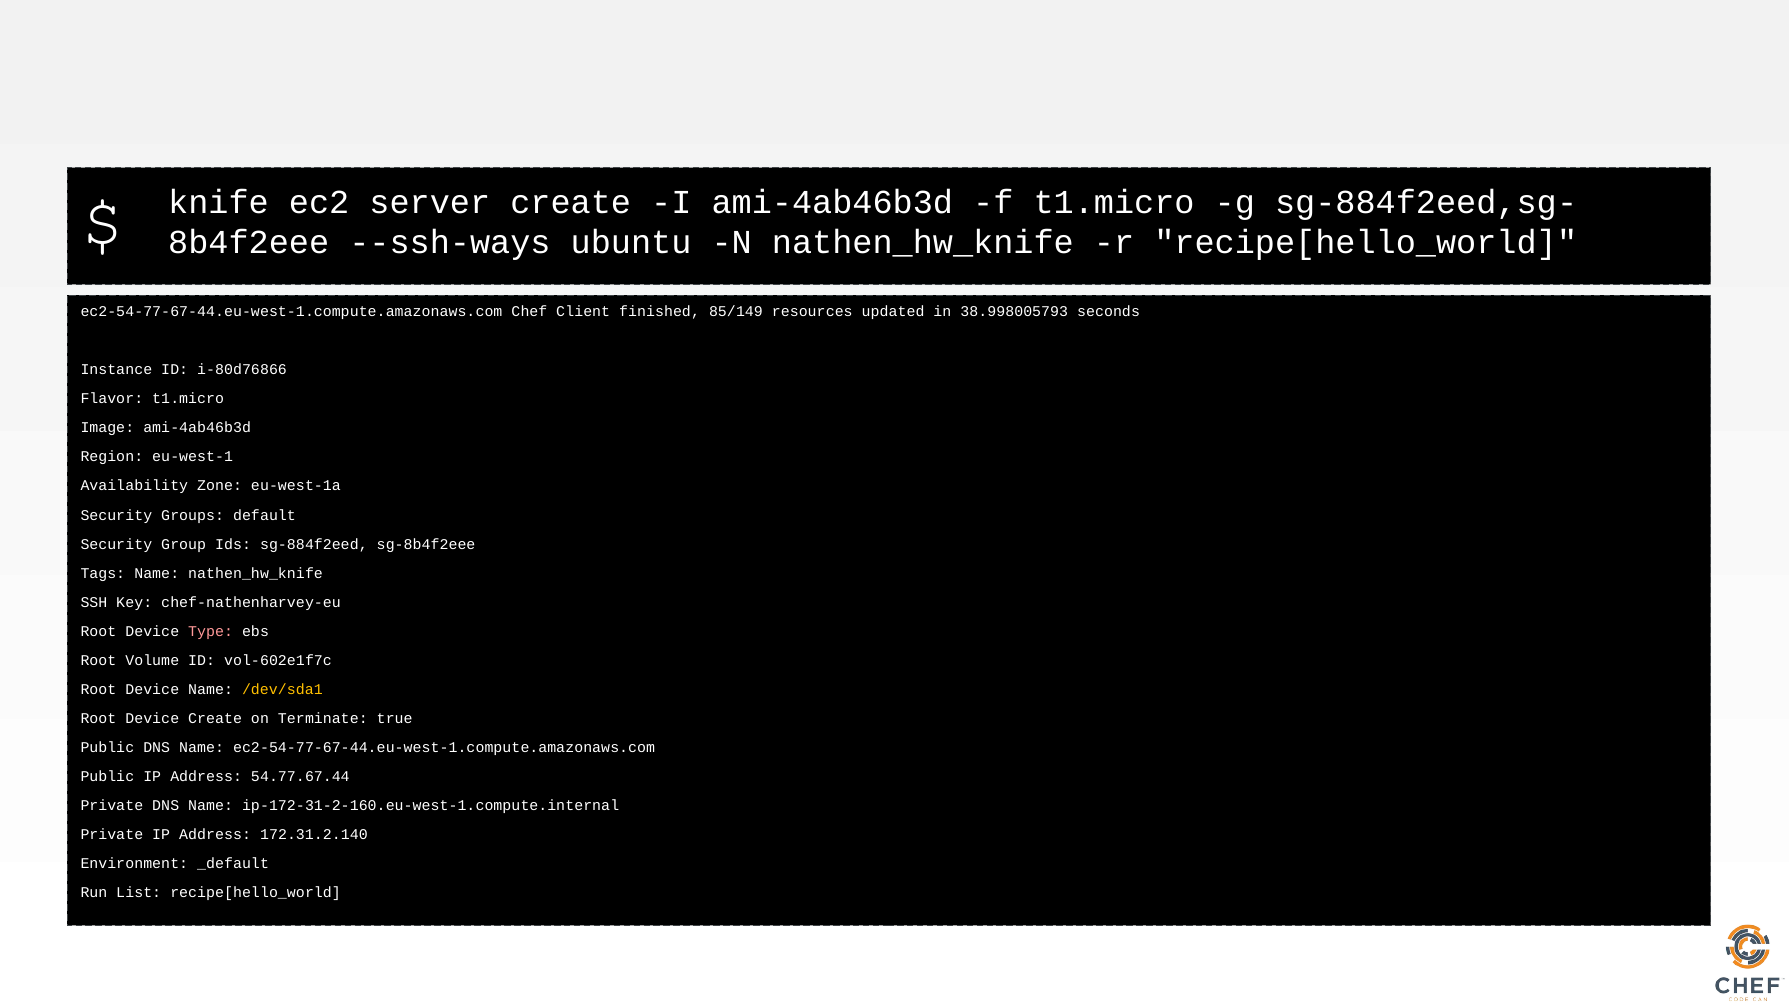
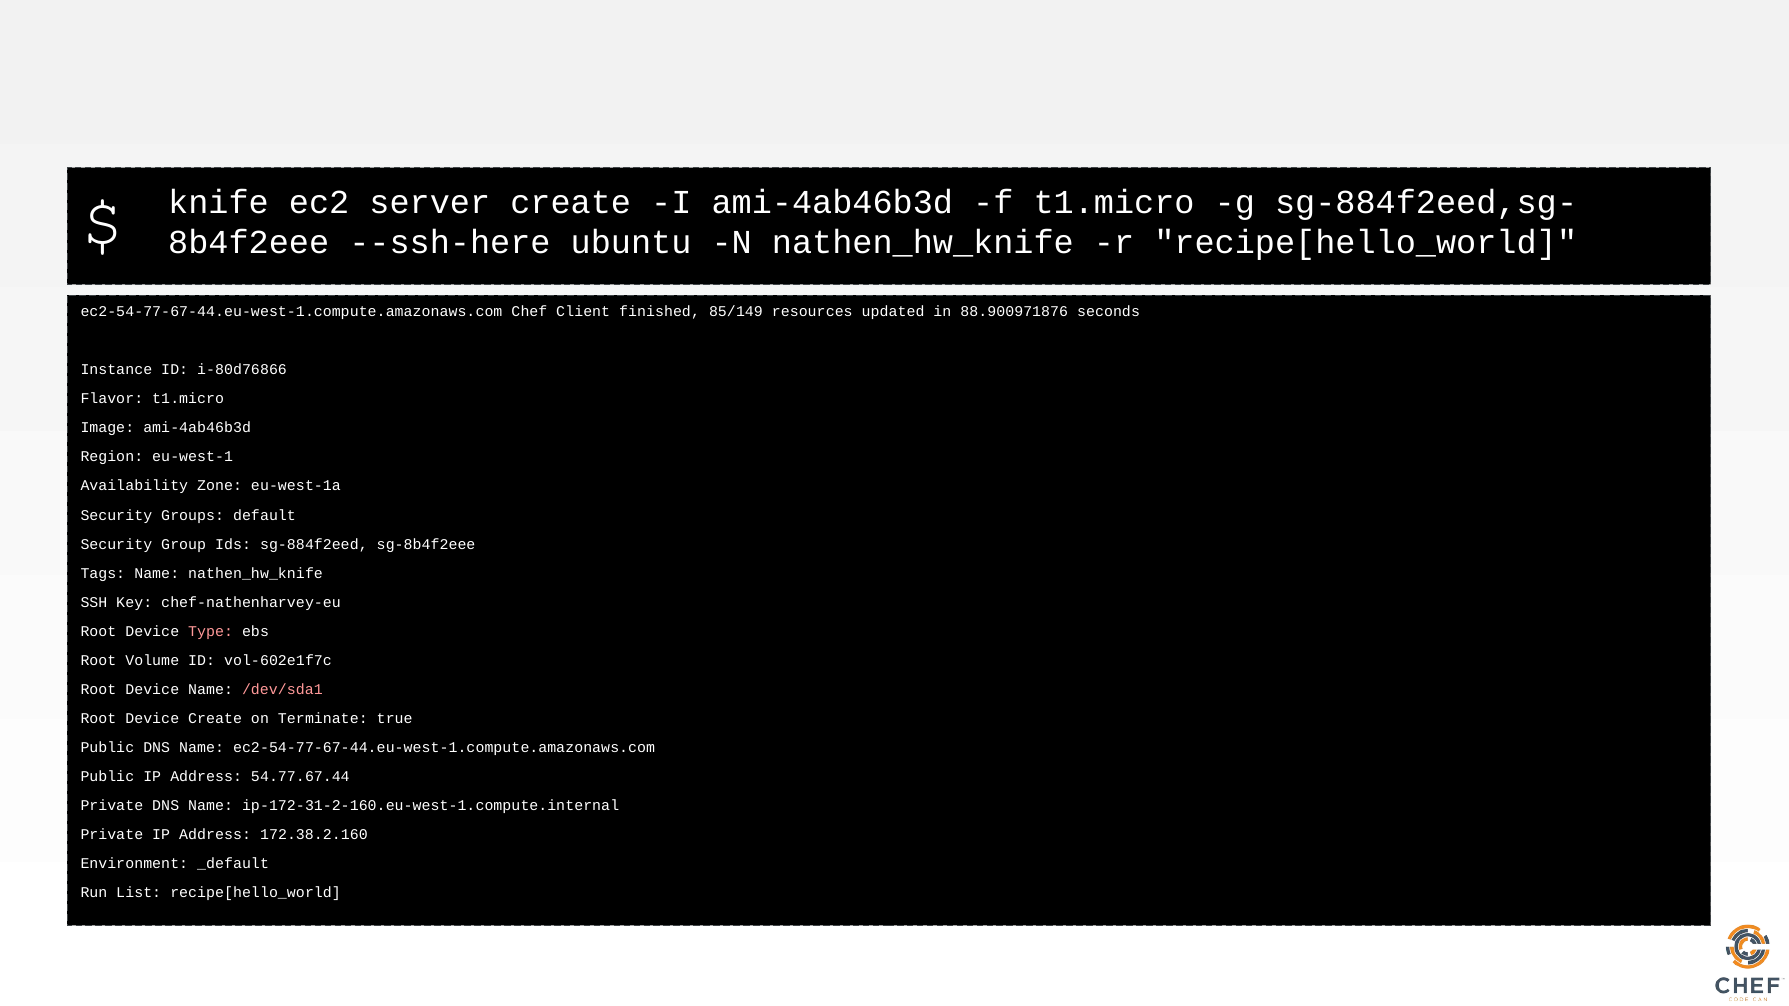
--ssh-ways: --ssh-ways -> --ssh-here (450, 243)
38.998005793: 38.998005793 -> 88.900971876 (1014, 312)
/dev/sda1 colour: yellow -> pink (282, 690)
172.31.2.140: 172.31.2.140 -> 172.38.2.160 (314, 835)
